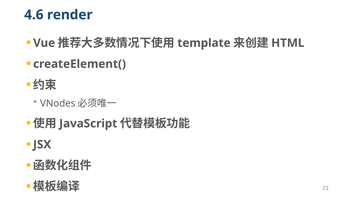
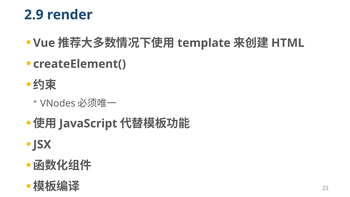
4.6: 4.6 -> 2.9 (34, 15)
